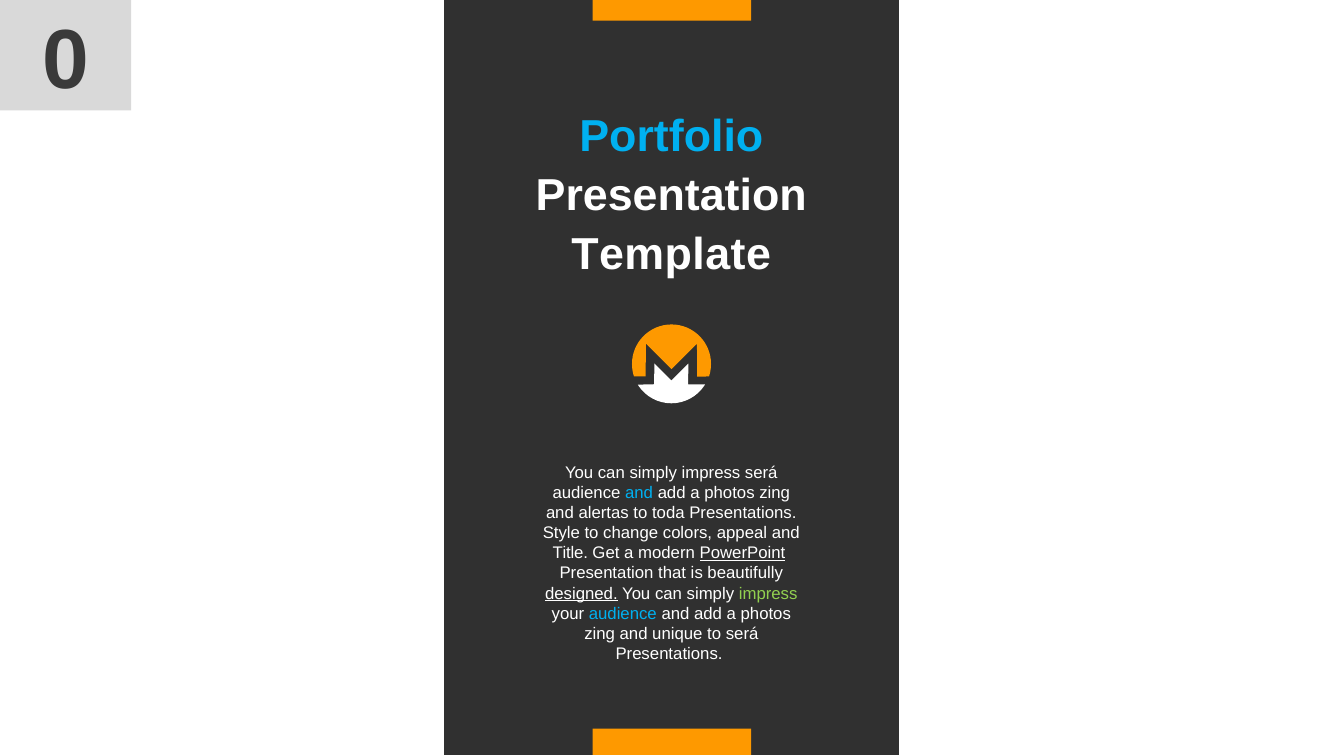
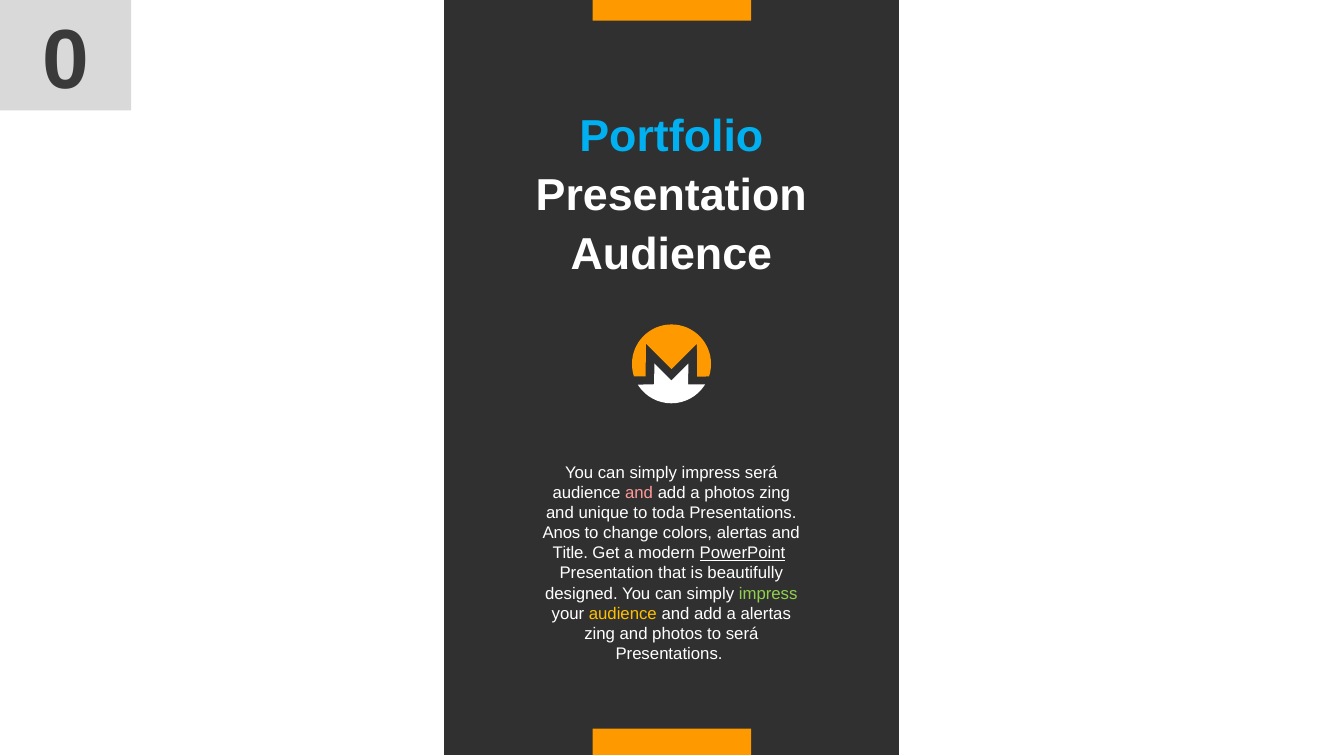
Template: Template -> Audience (671, 255)
and colour: light blue -> pink (639, 493)
alertas: alertas -> unique (604, 513)
Style: Style -> Anos (561, 533)
colors appeal: appeal -> alertas (742, 533)
designed underline: present -> none (581, 594)
audience colour: light blue -> yellow (623, 614)
photos: photos -> alertas (766, 614)
and unique: unique -> photos (677, 634)
